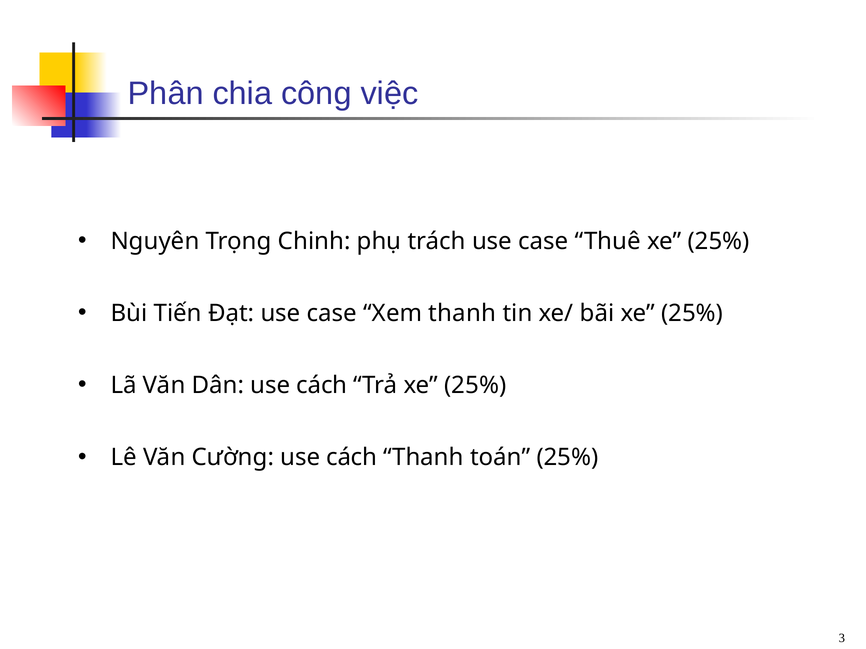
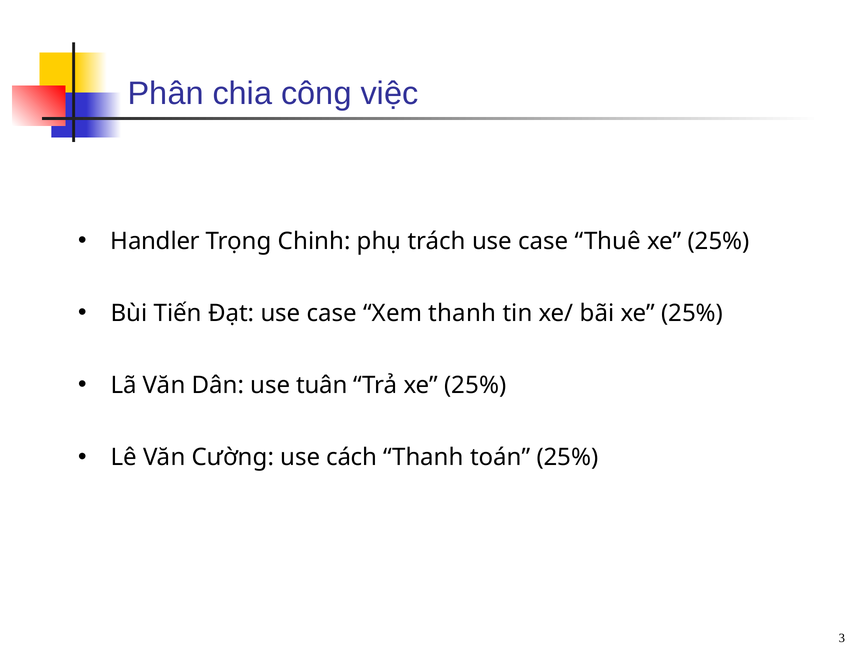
Nguyên: Nguyên -> Handler (155, 241)
Dân use cách: cách -> tuân (322, 386)
